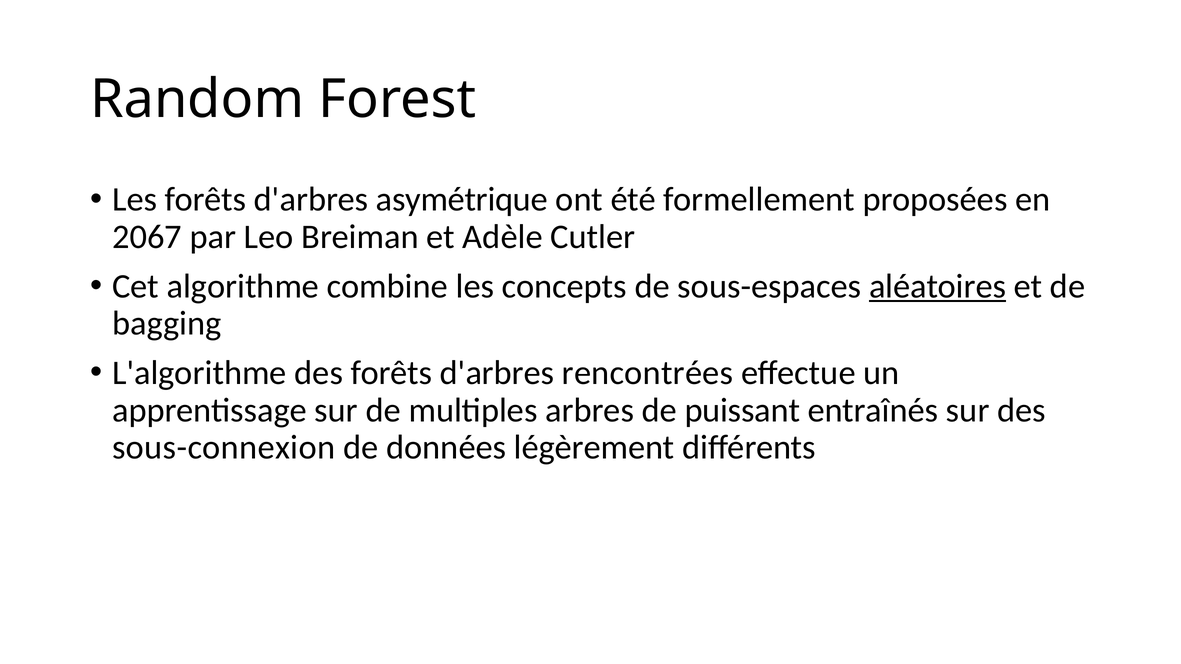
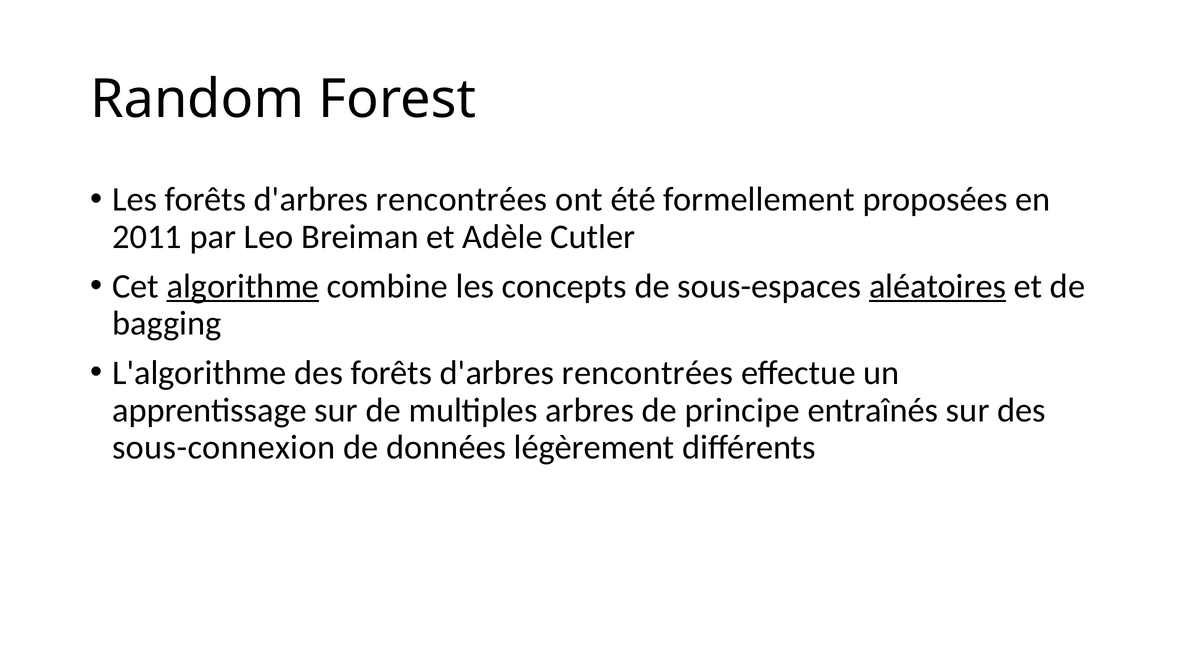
Les forêts d'arbres asymétrique: asymétrique -> rencontrées (462, 200)
2067: 2067 -> 2011 (147, 237)
algorithme underline: none -> present (243, 286)
puissant: puissant -> principe (742, 410)
